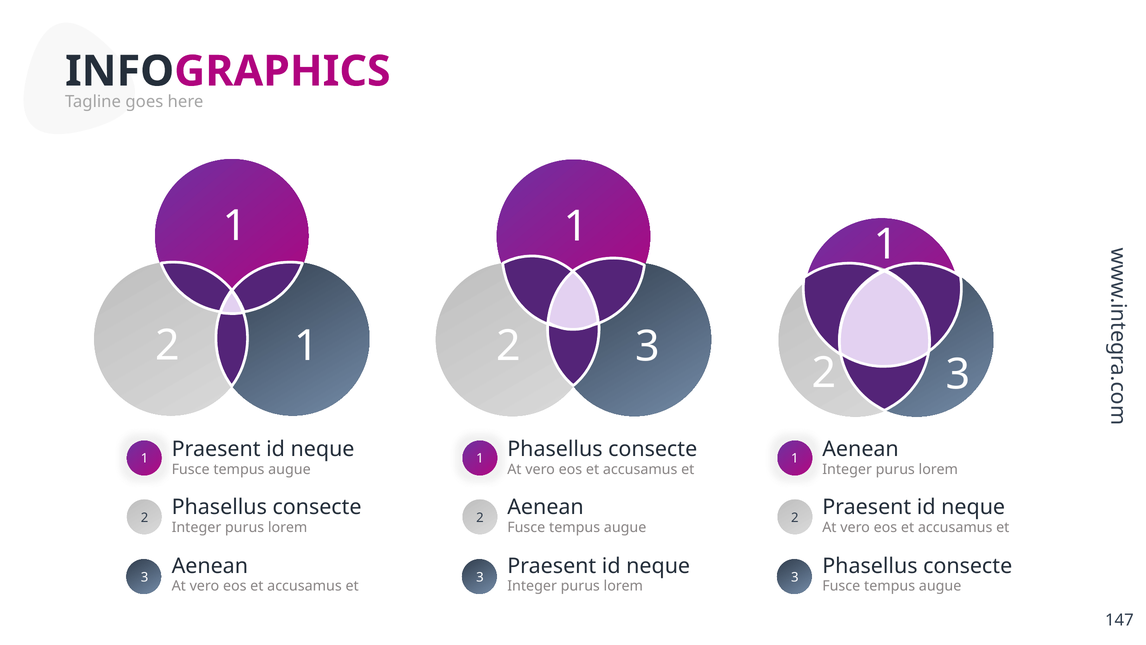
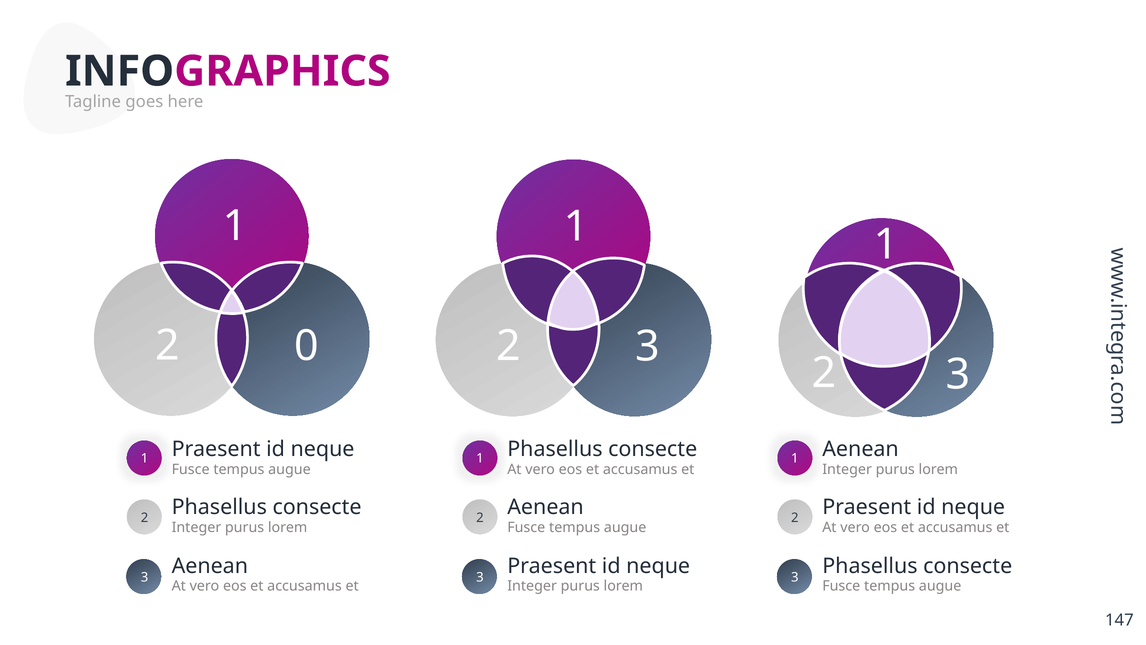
2 1: 1 -> 0 (307, 346)
